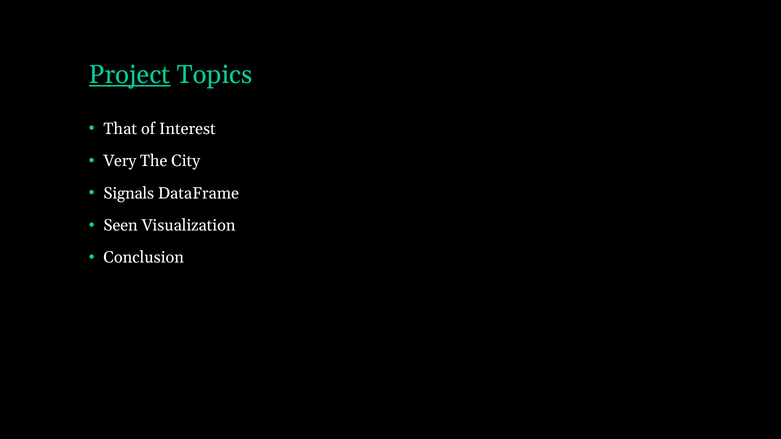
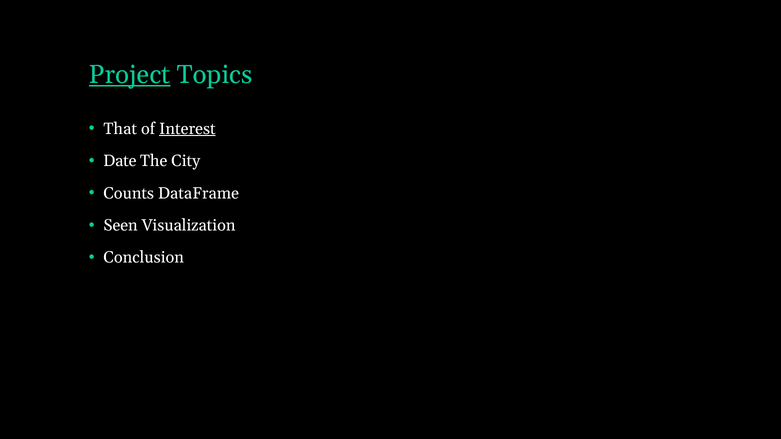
Interest underline: none -> present (187, 129)
Very: Very -> Date (120, 161)
Signals: Signals -> Counts (129, 193)
